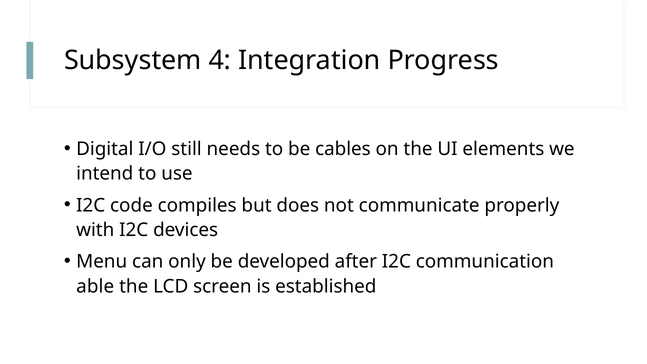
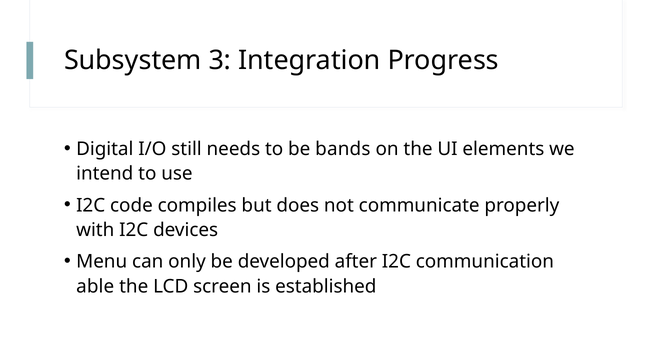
4: 4 -> 3 (220, 60)
cables: cables -> bands (343, 149)
